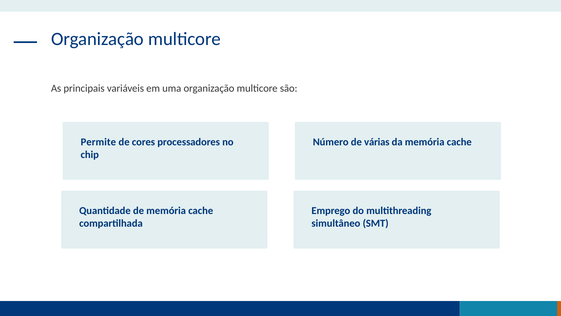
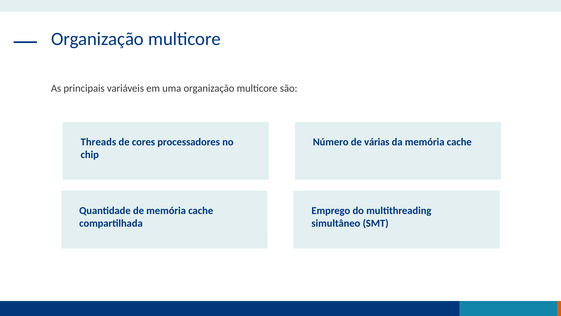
Permite: Permite -> Threads (98, 142)
